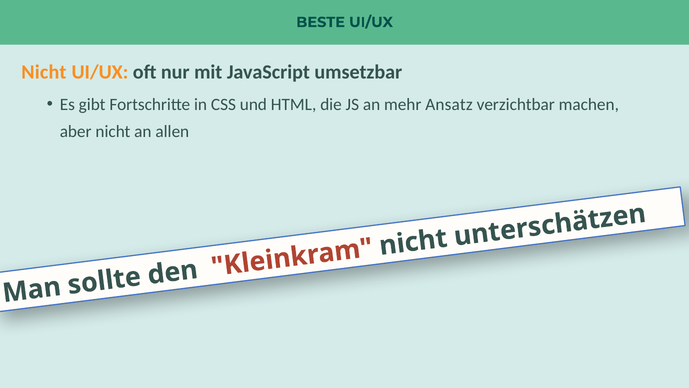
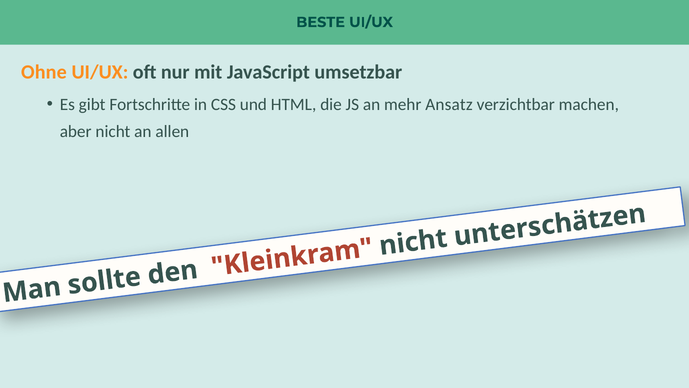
Nicht: Nicht -> Ohne (44, 72)
